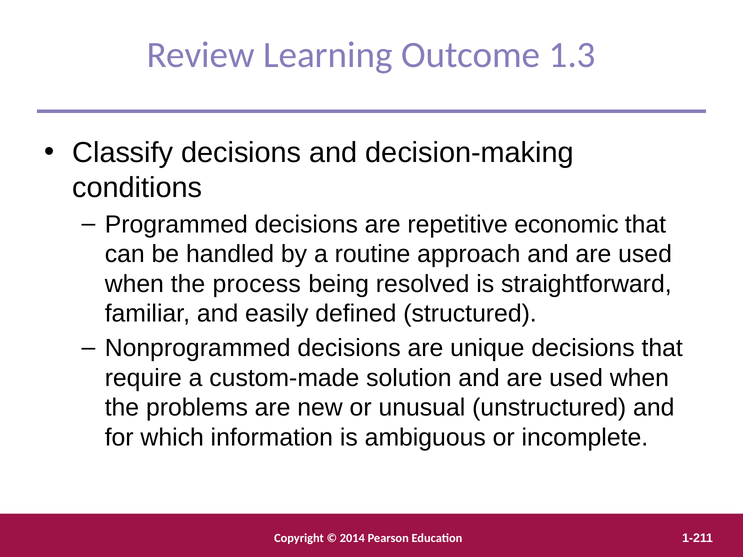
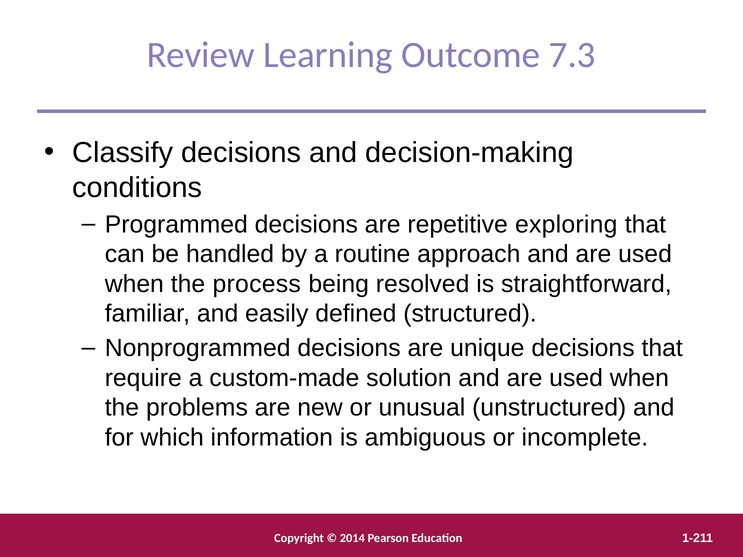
1.3: 1.3 -> 7.3 (572, 55)
economic: economic -> exploring (566, 225)
